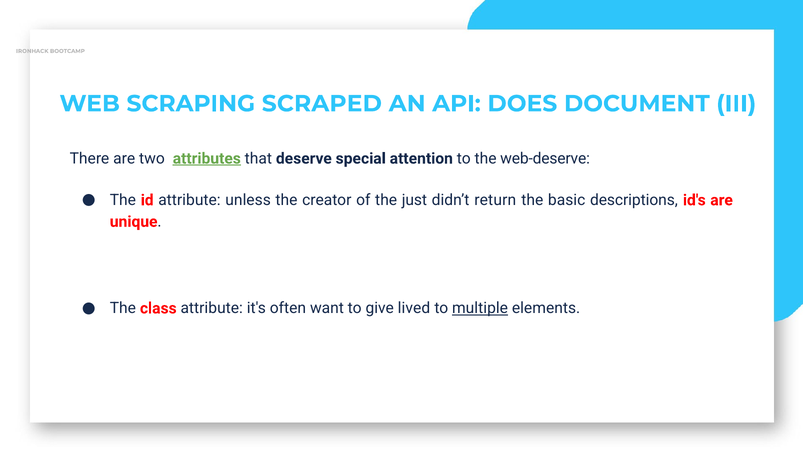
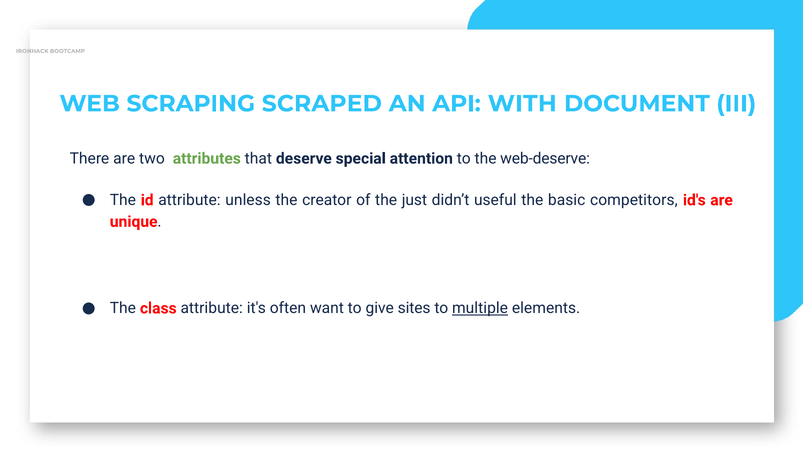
DOES: DOES -> WITH (522, 104)
attributes underline: present -> none (207, 158)
return: return -> useful (495, 200)
descriptions: descriptions -> competitors (634, 200)
lived: lived -> sites (414, 308)
